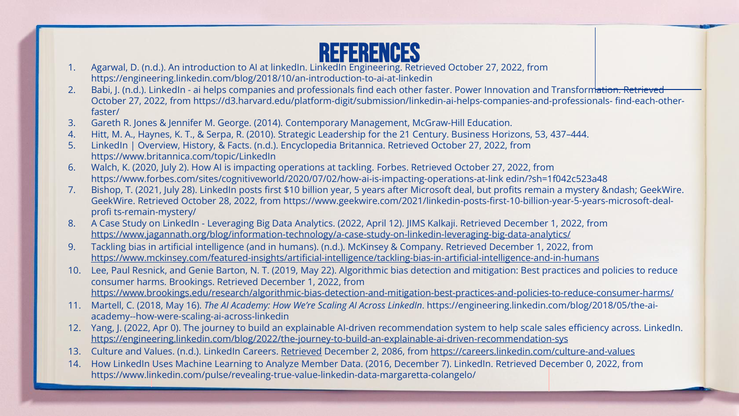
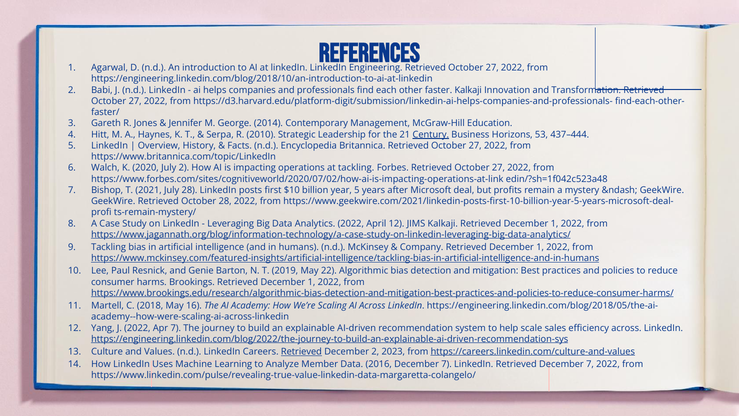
faster Power: Power -> Kalkaji (468, 90)
Century underline: none -> present (431, 134)
Apr 0: 0 -> 7 (176, 328)
2086: 2086 -> 2023 (393, 351)
Retrieved December 0: 0 -> 7 (590, 364)
